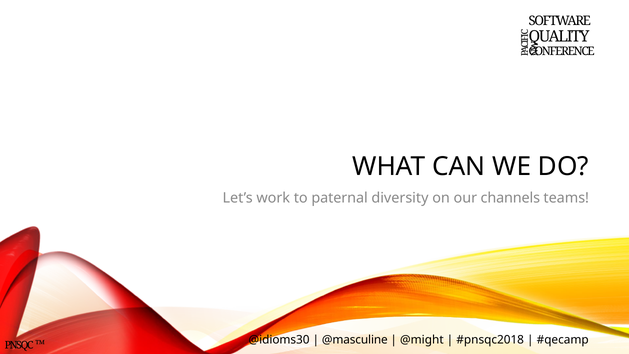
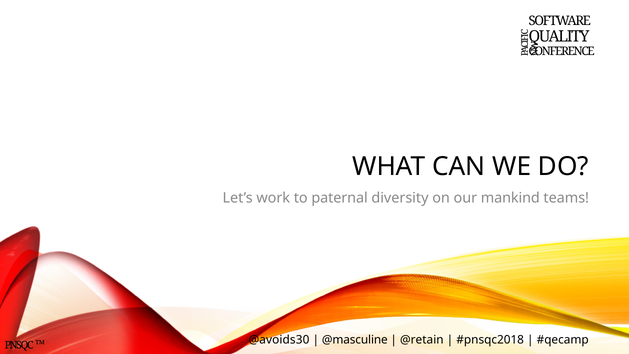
channels: channels -> mankind (510, 198)
@idioms30: @idioms30 -> @avoids30 (279, 340)
@might: @might -> @retain (422, 340)
